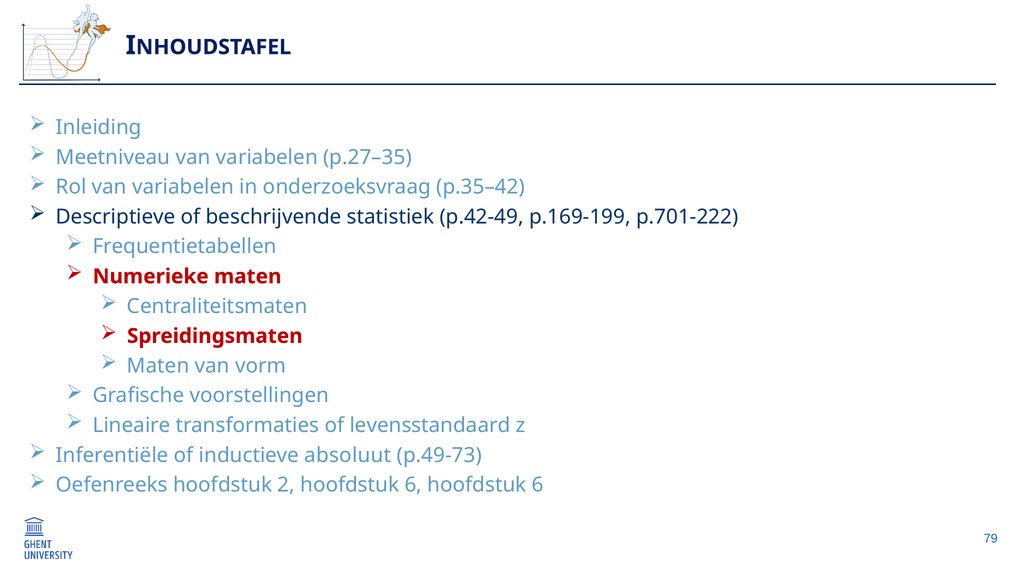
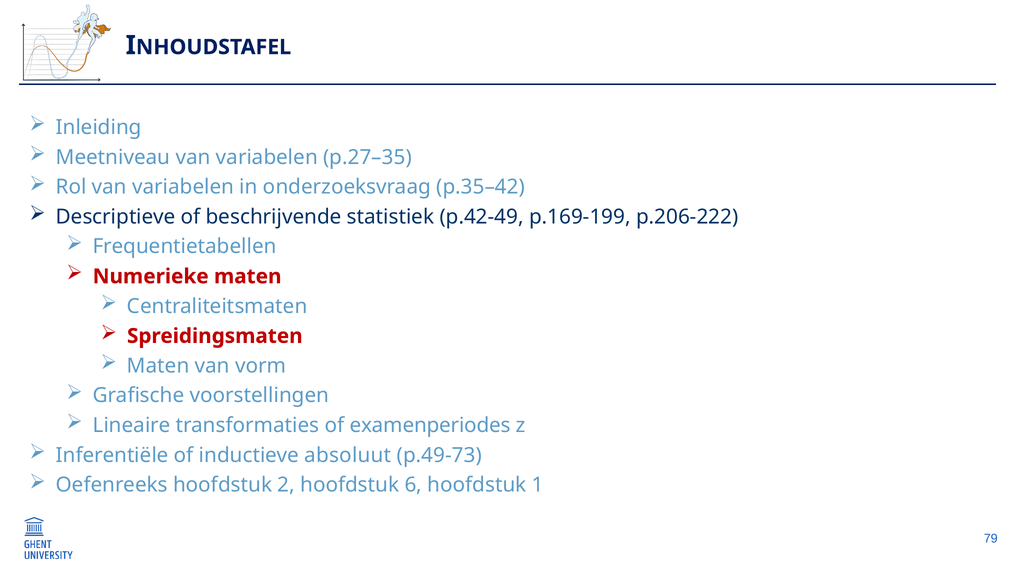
p.701-222: p.701-222 -> p.206-222 (687, 217)
levensstandaard: levensstandaard -> examenperiodes (430, 426)
6 hoofdstuk 6: 6 -> 1 (538, 485)
